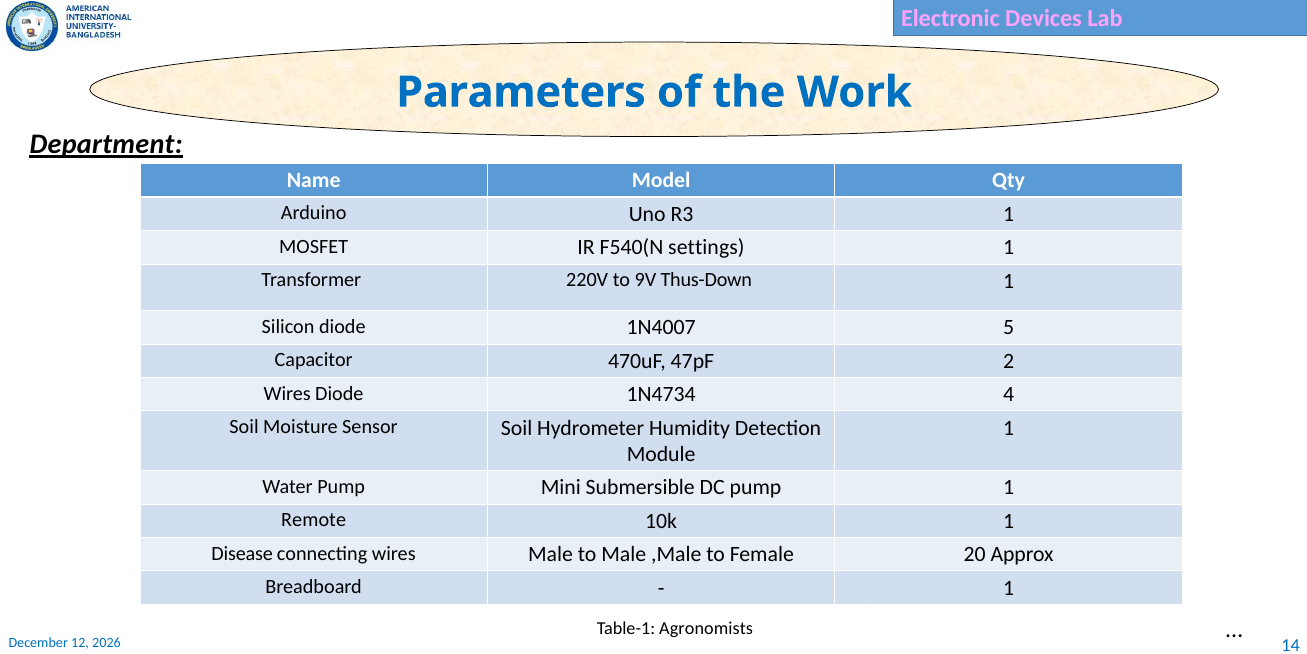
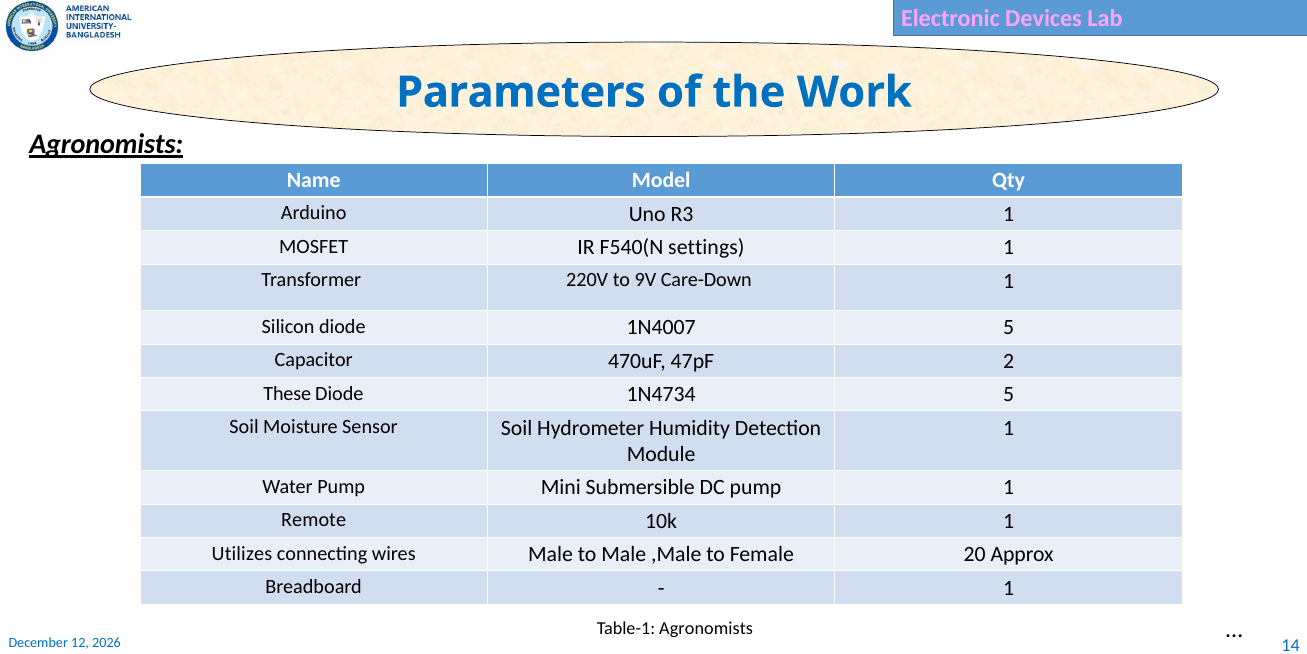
Department: Department -> Agronomists (106, 144)
Thus-Down: Thus-Down -> Care-Down (706, 280)
Wires: Wires -> These (287, 393)
1N4734 4: 4 -> 5 (1009, 394)
Disease: Disease -> Utilizes (242, 553)
